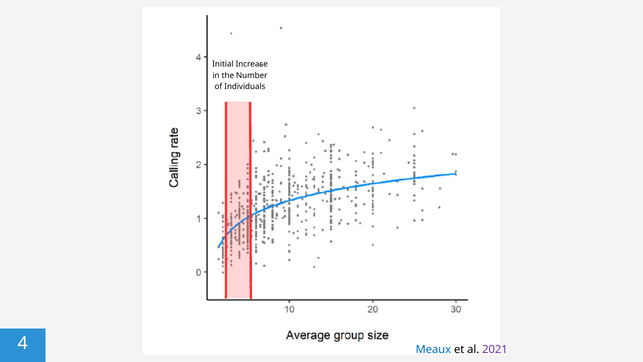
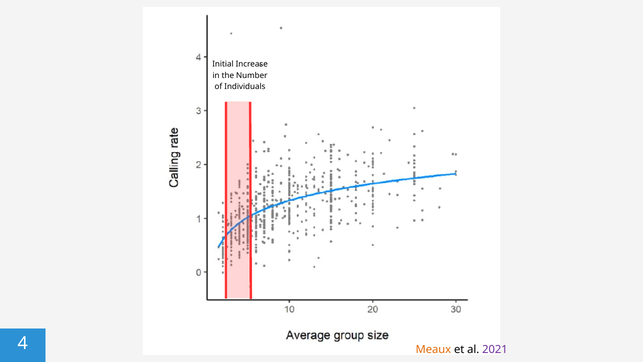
Meaux colour: blue -> orange (433, 349)
